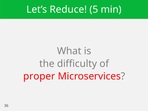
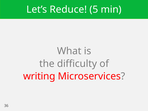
proper: proper -> writing (39, 76)
